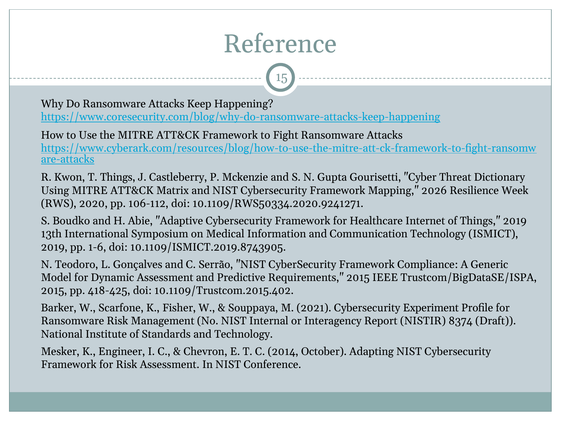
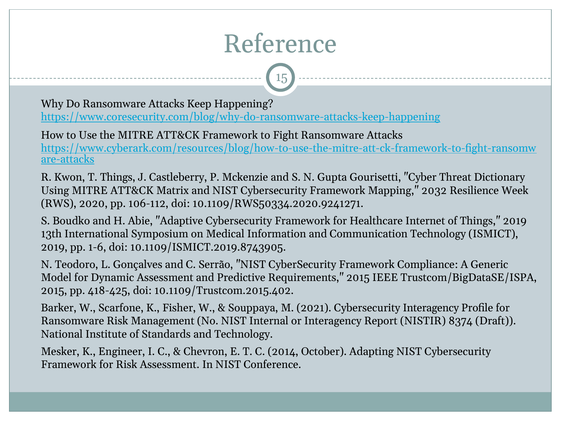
2026: 2026 -> 2032 (434, 190)
Cybersecurity Experiment: Experiment -> Interagency (431, 308)
